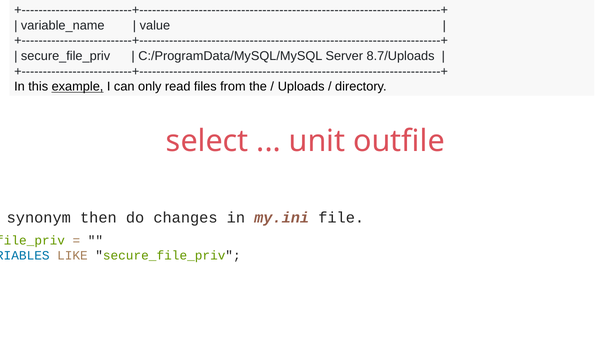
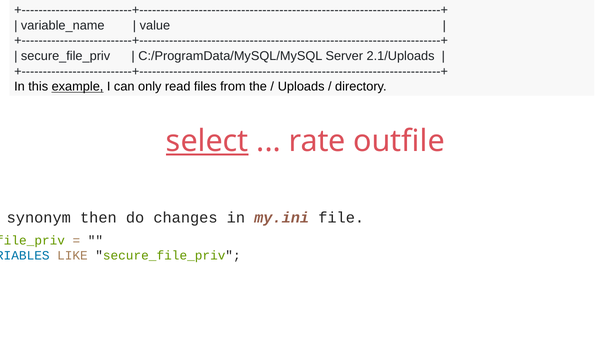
8.7/Uploads: 8.7/Uploads -> 2.1/Uploads (401, 56)
select underline: none -> present (207, 141)
unit: unit -> rate (317, 141)
